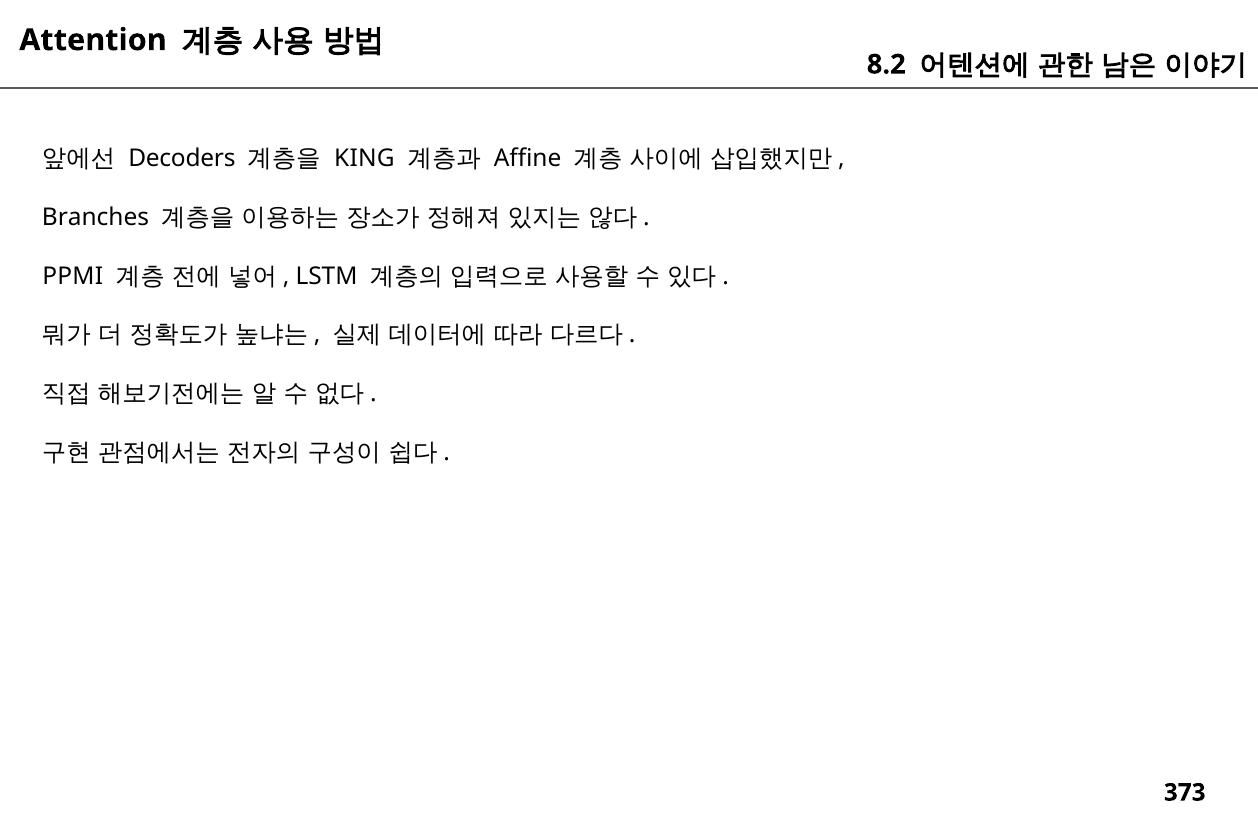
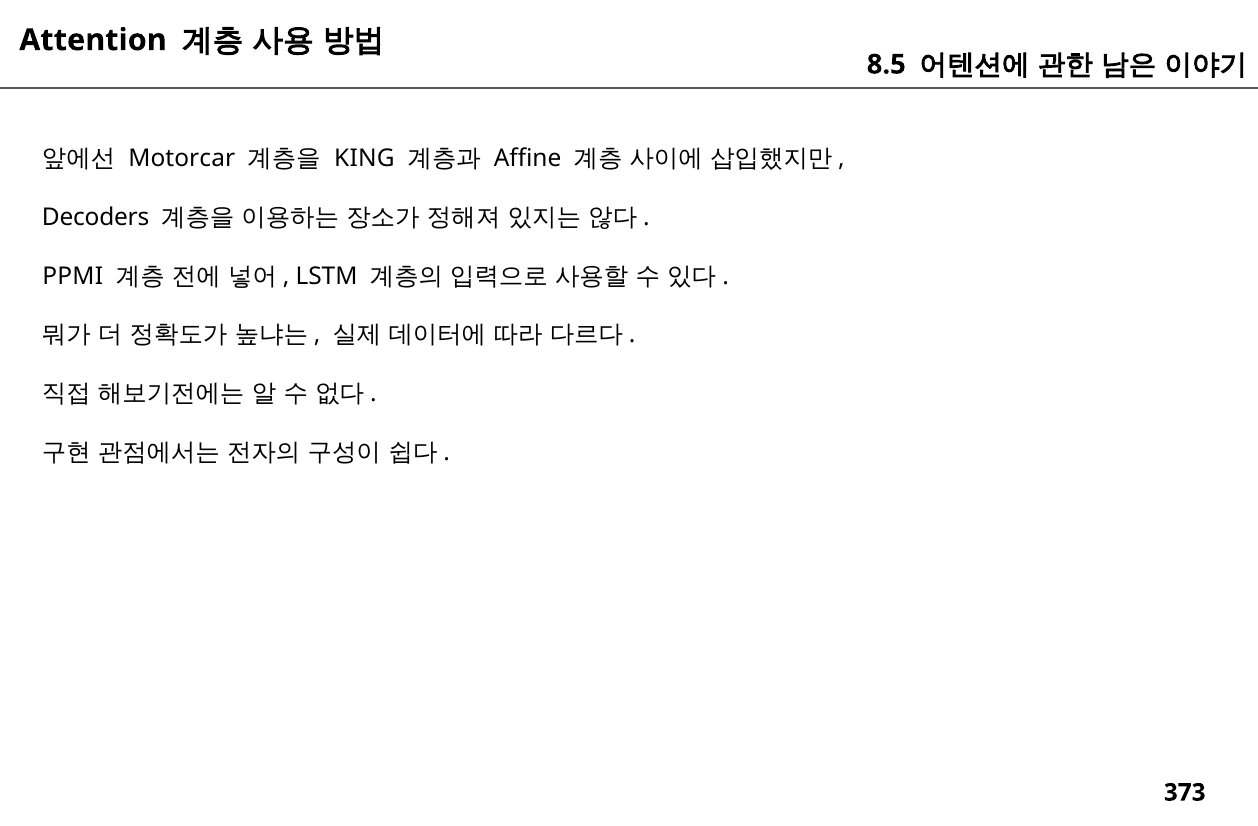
8.2: 8.2 -> 8.5 (886, 64)
Decoders: Decoders -> Motorcar (182, 159)
Branches: Branches -> Decoders (96, 218)
